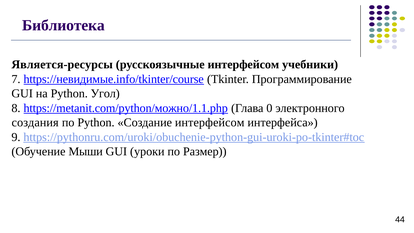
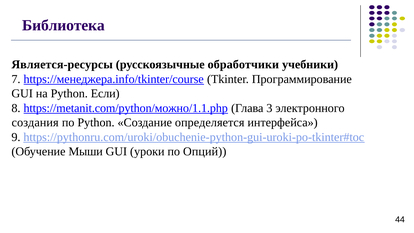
русскоязычные интерфейсом: интерфейсом -> обработчики (243, 65)
https://невидимые.info/tkinter/course: https://невидимые.info/tkinter/course -> https://менеджера.info/tkinter/course (114, 79)
Угол: Угол -> Если (105, 94)
0: 0 -> 3 (269, 108)
Создание интерфейсом: интерфейсом -> определяется (210, 123)
Размер: Размер -> Опций (205, 152)
